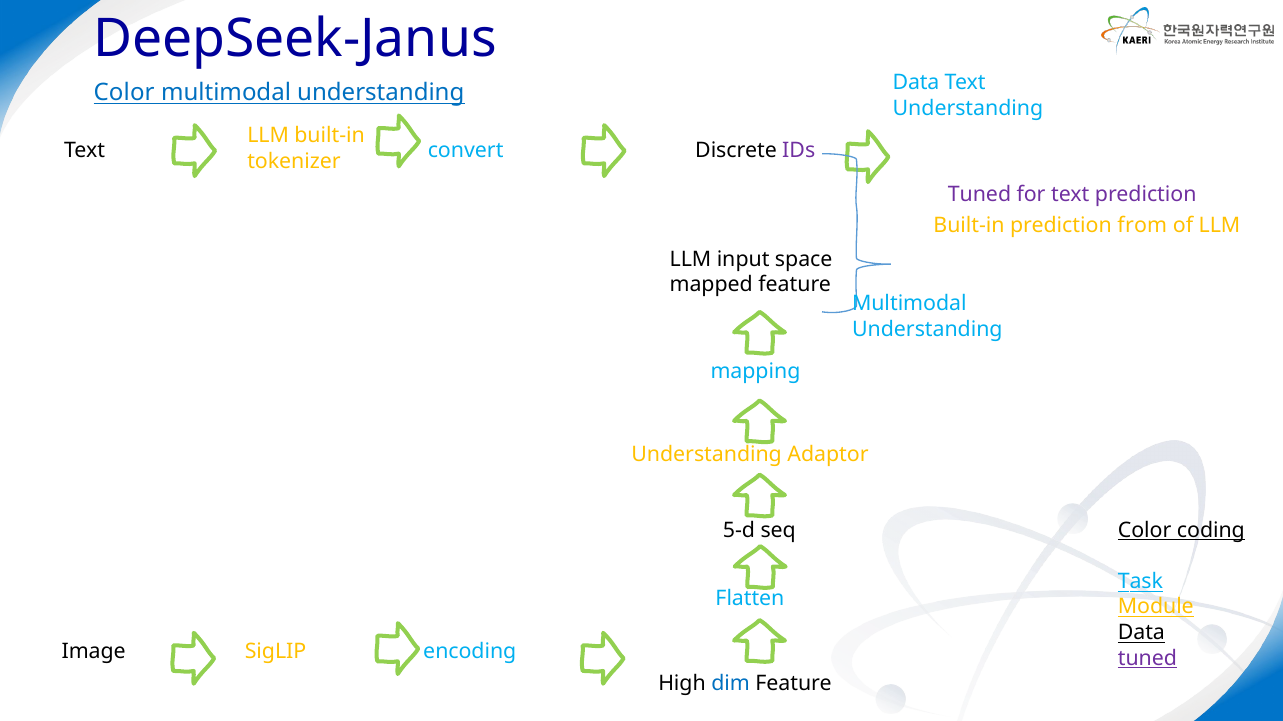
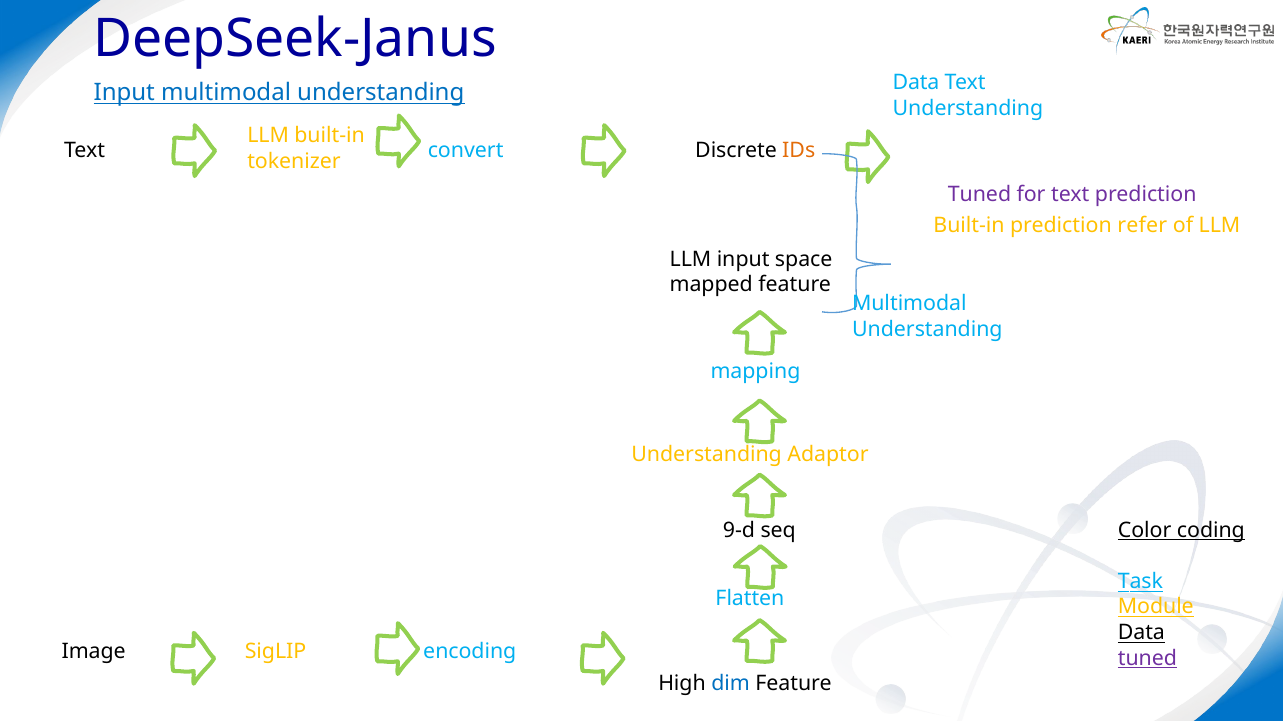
Color: Color -> Input (124, 92)
IDs colour: purple -> orange (799, 150)
from: from -> refer (1142, 225)
5-d: 5-d -> 9-d (739, 531)
